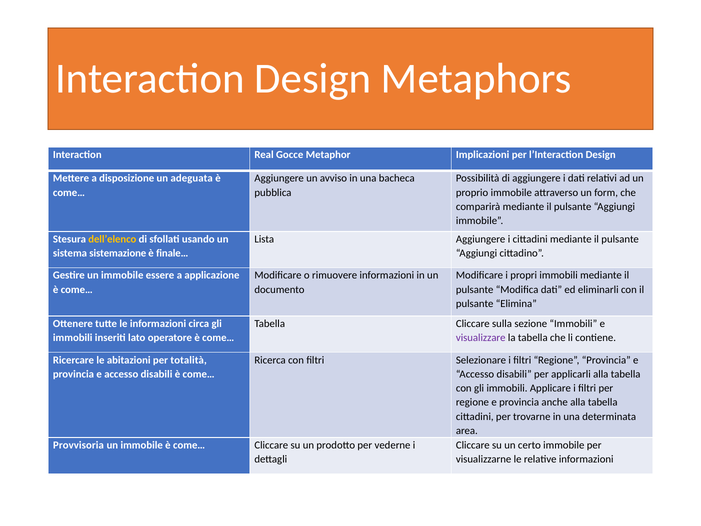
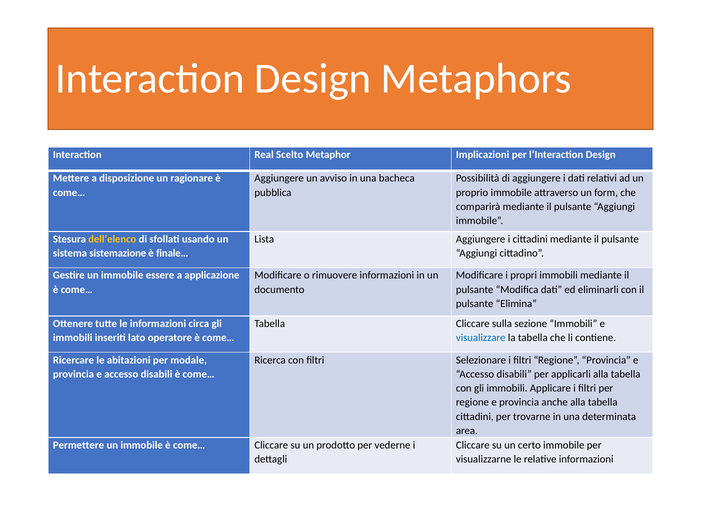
Gocce: Gocce -> Scelto (290, 154)
adeguata: adeguata -> ragionare (192, 178)
visualizzare colour: purple -> blue (481, 338)
totalità: totalità -> modale (189, 360)
Provvisoria: Provvisoria -> Permettere (79, 445)
